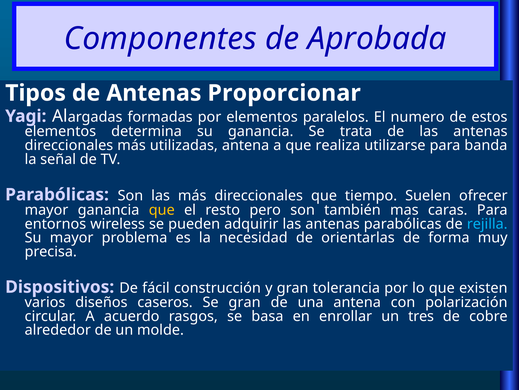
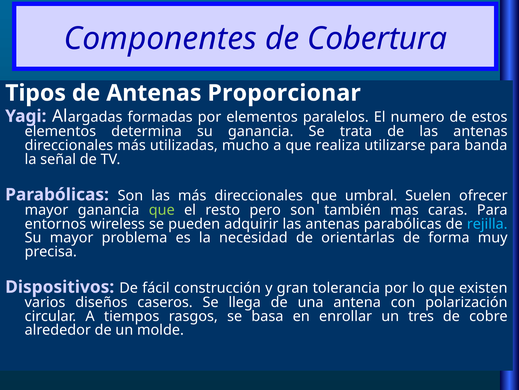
Aprobada: Aprobada -> Cobertura (377, 39)
utilizadas antena: antena -> mucho (246, 145)
tiempo: tiempo -> umbral (371, 195)
que colour: yellow -> light green (162, 210)
Se gran: gran -> llega (245, 302)
acuerdo: acuerdo -> tiempos (132, 316)
